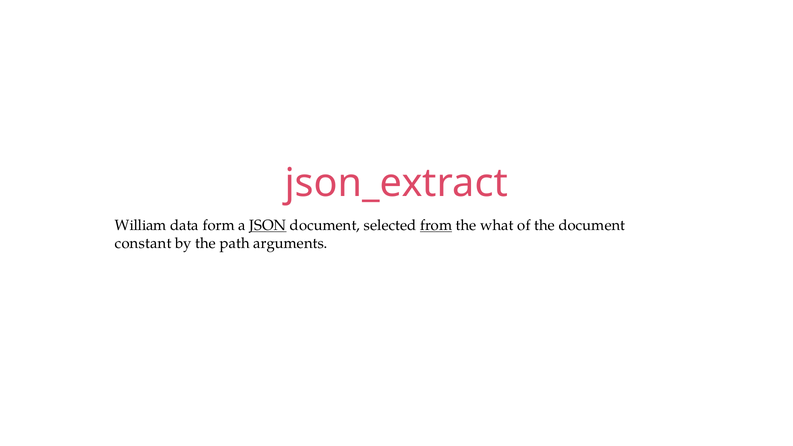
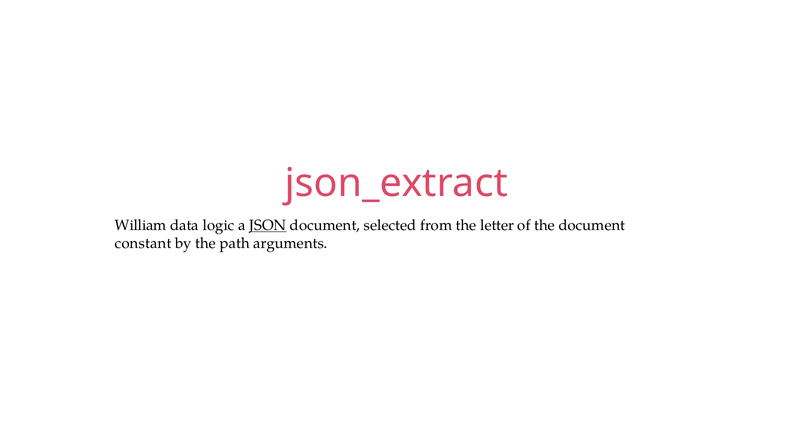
form: form -> logic (219, 225)
from underline: present -> none (436, 225)
what: what -> letter (497, 225)
